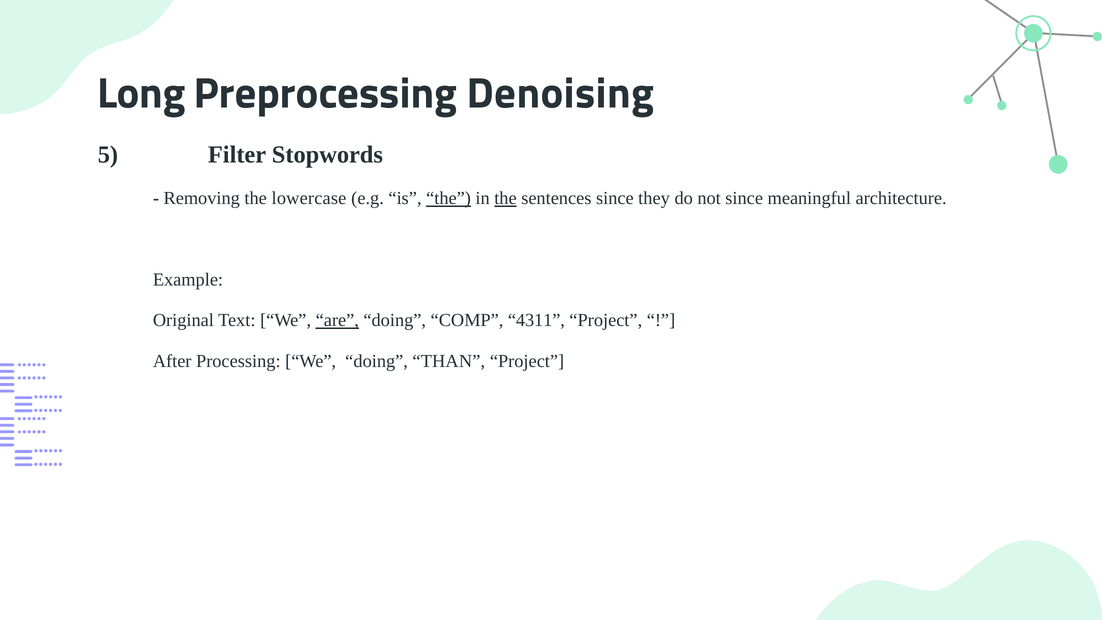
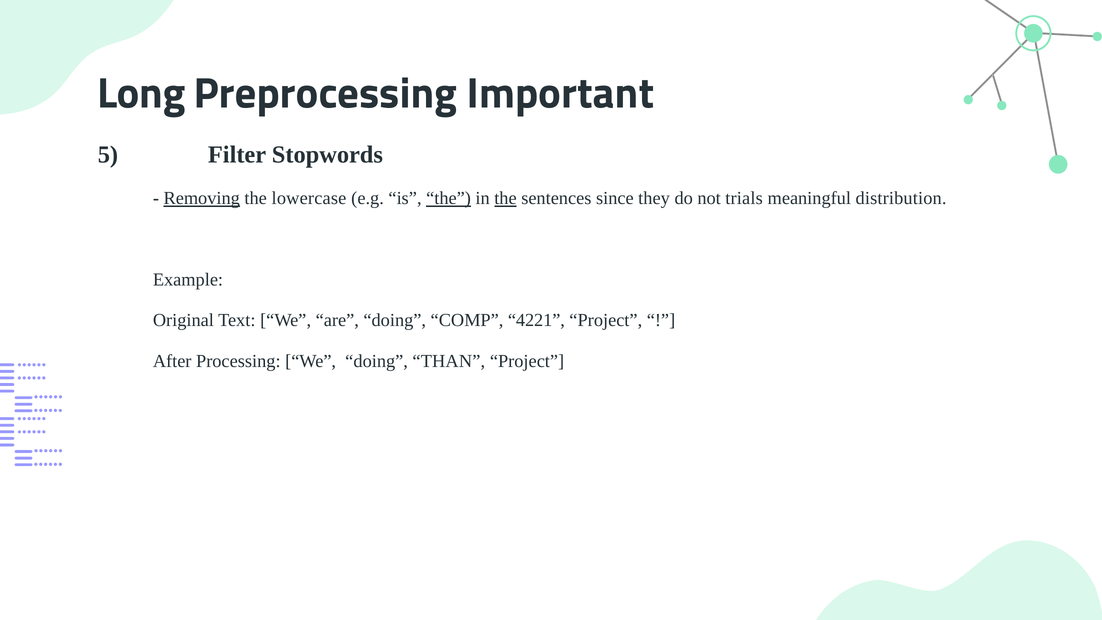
Denoising: Denoising -> Important (561, 93)
Removing underline: none -> present (202, 198)
not since: since -> trials (744, 198)
architecture: architecture -> distribution (901, 198)
are underline: present -> none (337, 320)
4311: 4311 -> 4221 (536, 320)
